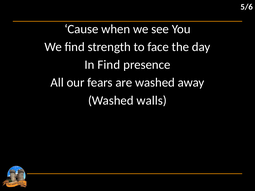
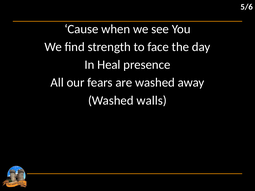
In Find: Find -> Heal (109, 65)
